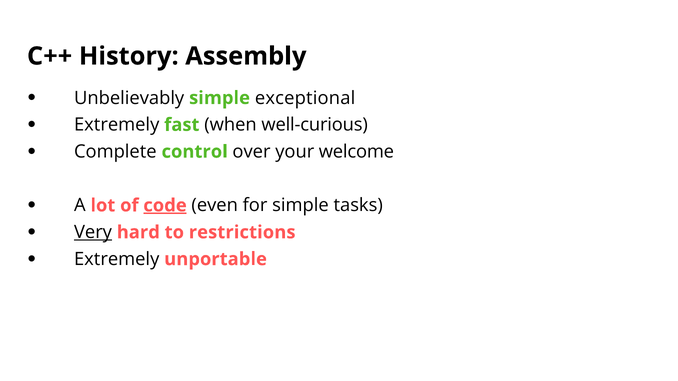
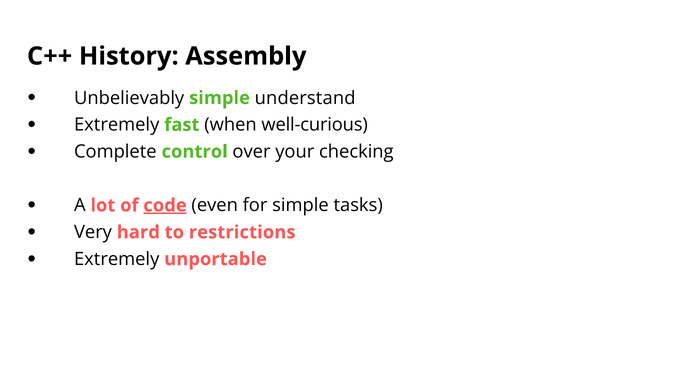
exceptional: exceptional -> understand (305, 98)
welcome: welcome -> checking (356, 152)
Very underline: present -> none (93, 232)
